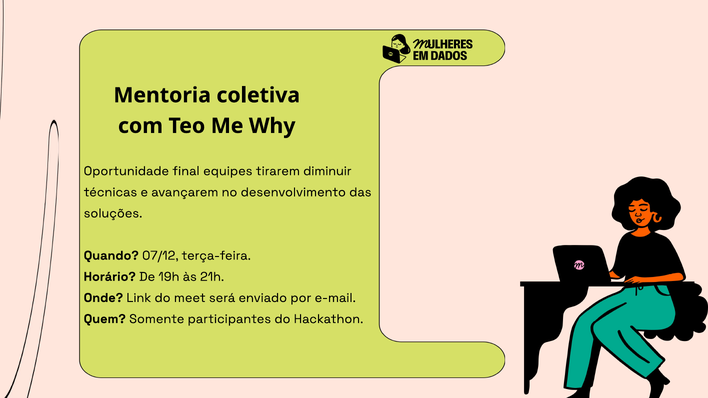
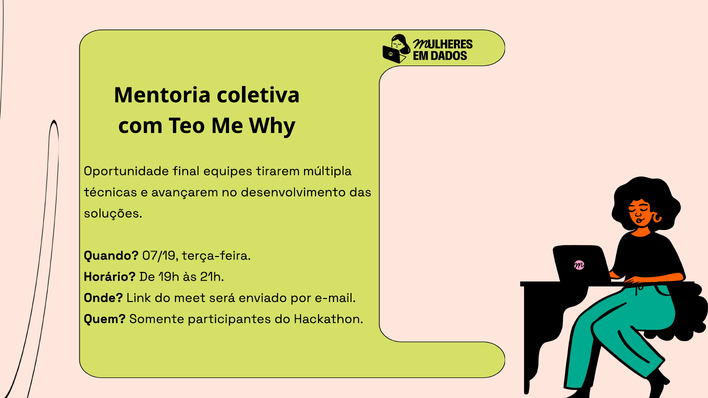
diminuir: diminuir -> múltipla (327, 171)
07/12: 07/12 -> 07/19 (160, 256)
